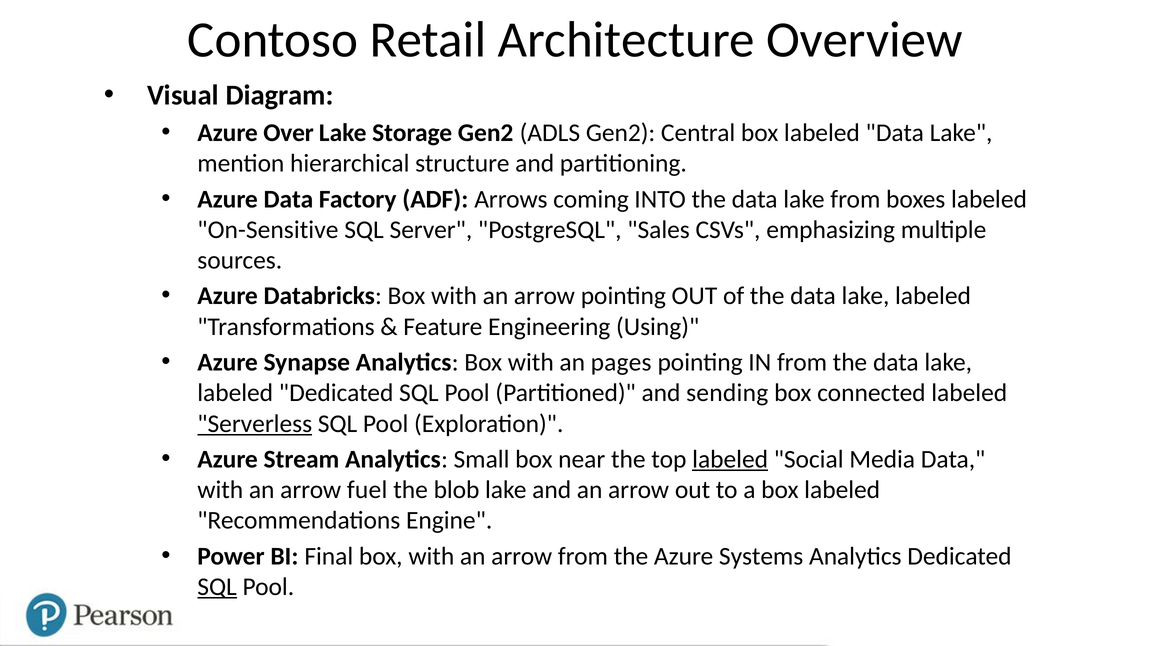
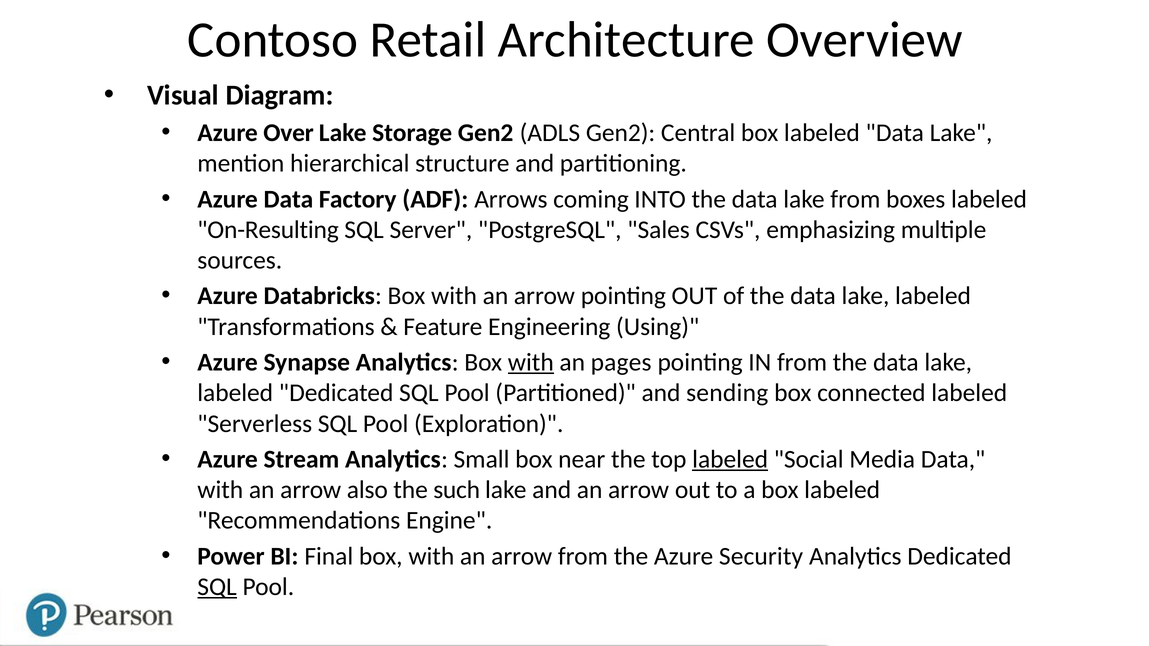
On-Sensitive: On-Sensitive -> On-Resulting (268, 230)
with underline: none -> present (531, 363)
Serverless underline: present -> none (255, 424)
fuel: fuel -> also (367, 490)
blob: blob -> such (457, 490)
Systems: Systems -> Security (761, 557)
